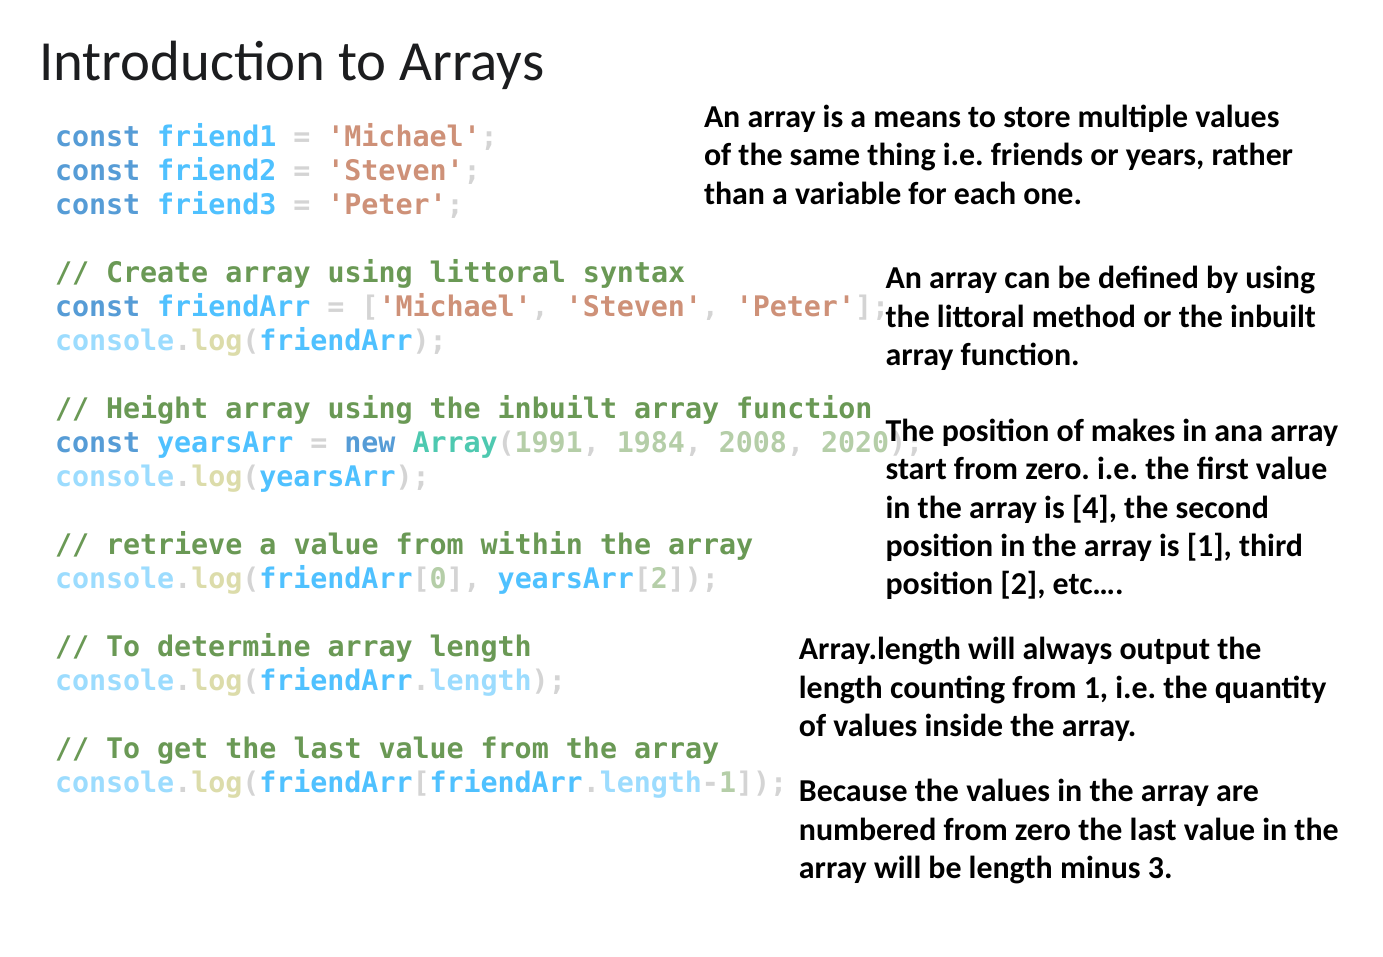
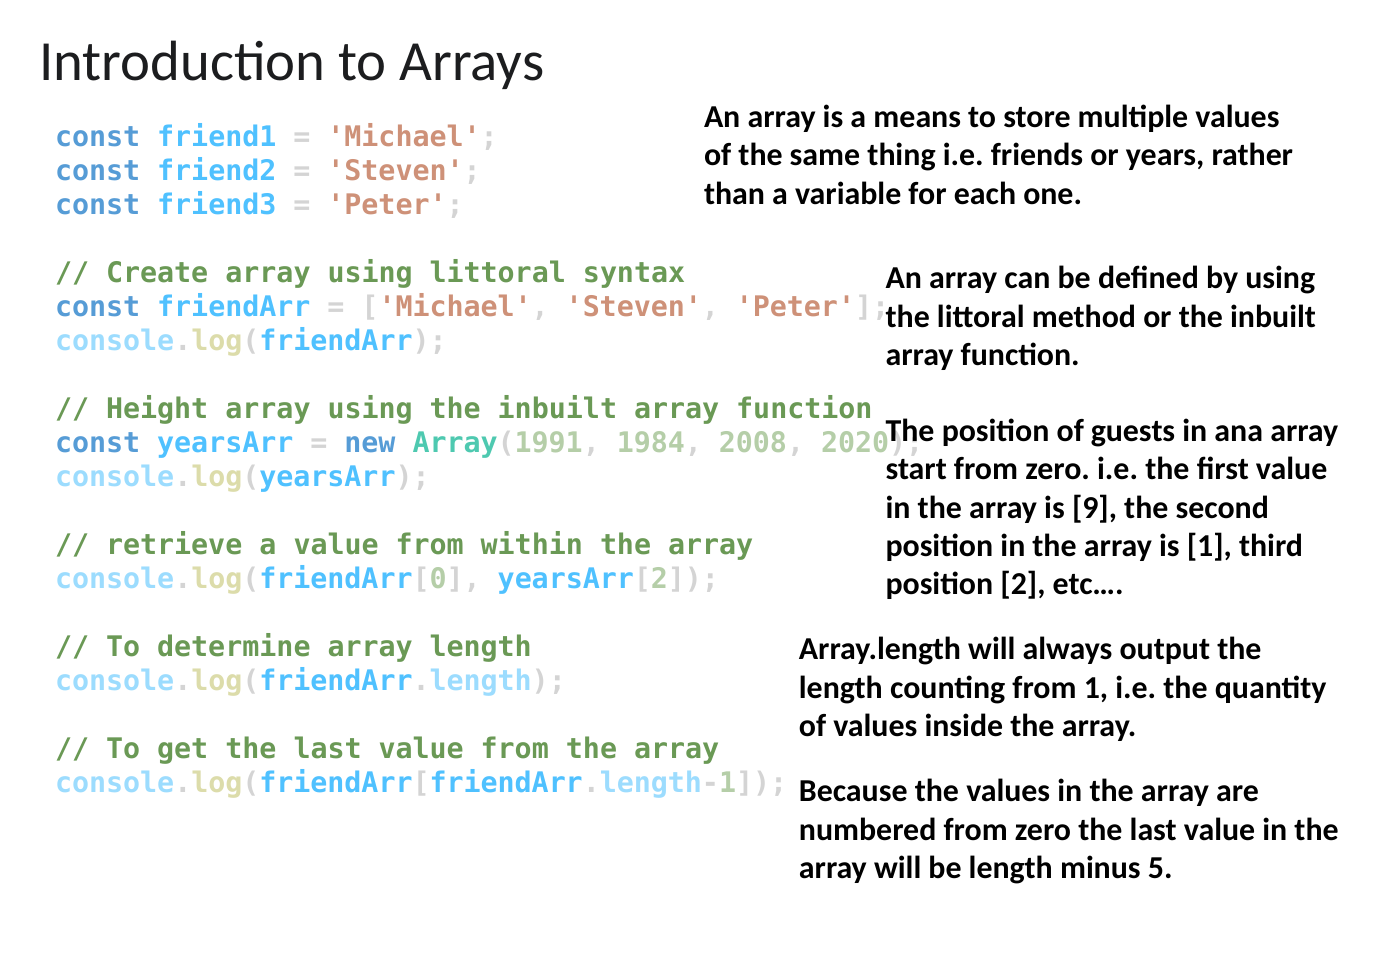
makes: makes -> guests (1133, 431)
4: 4 -> 9 (1095, 508)
3: 3 -> 5 (1160, 868)
